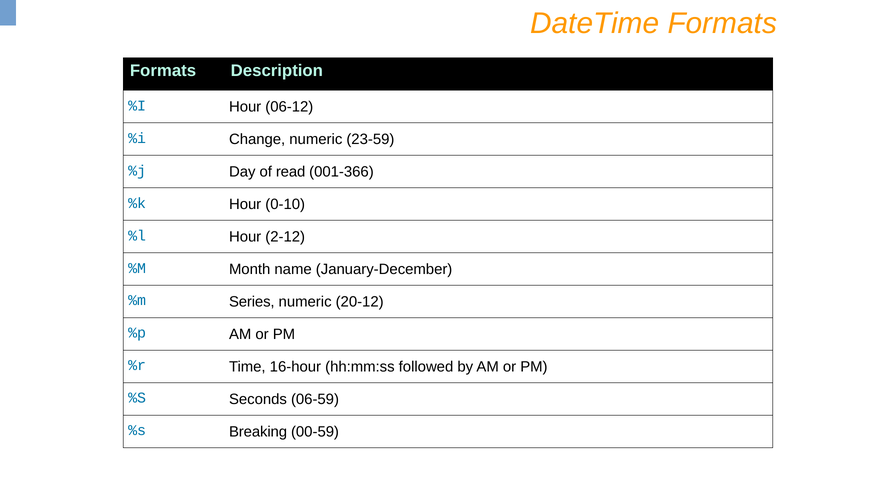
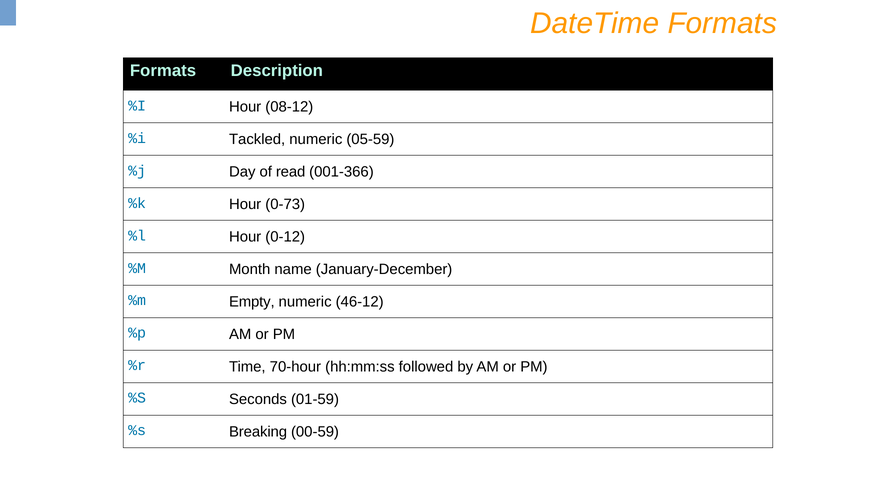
06-12: 06-12 -> 08-12 (289, 107)
Change: Change -> Tackled (257, 139)
23-59: 23-59 -> 05-59 (370, 139)
0-10: 0-10 -> 0-73 (285, 204)
2-12: 2-12 -> 0-12 (285, 237)
Series: Series -> Empty (252, 302)
20-12: 20-12 -> 46-12 (360, 302)
16-hour: 16-hour -> 70-hour (295, 367)
06-59: 06-59 -> 01-59 (315, 399)
